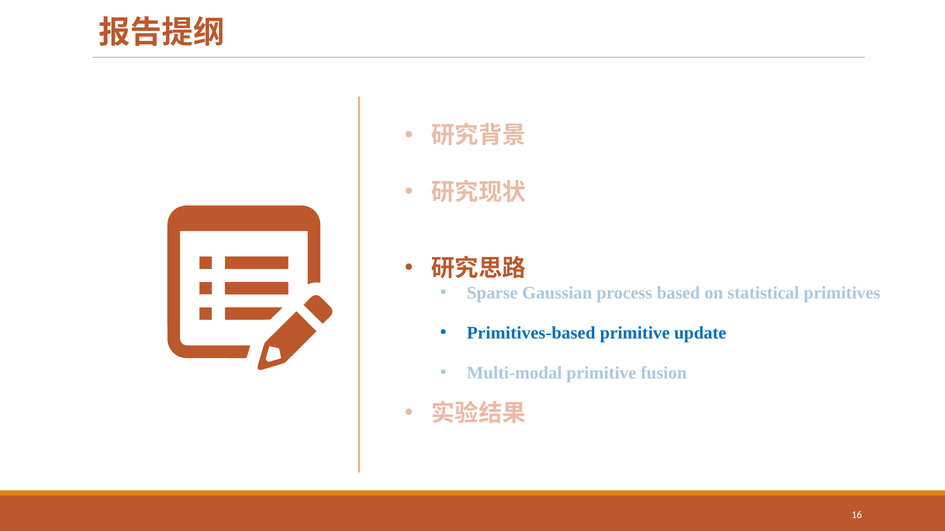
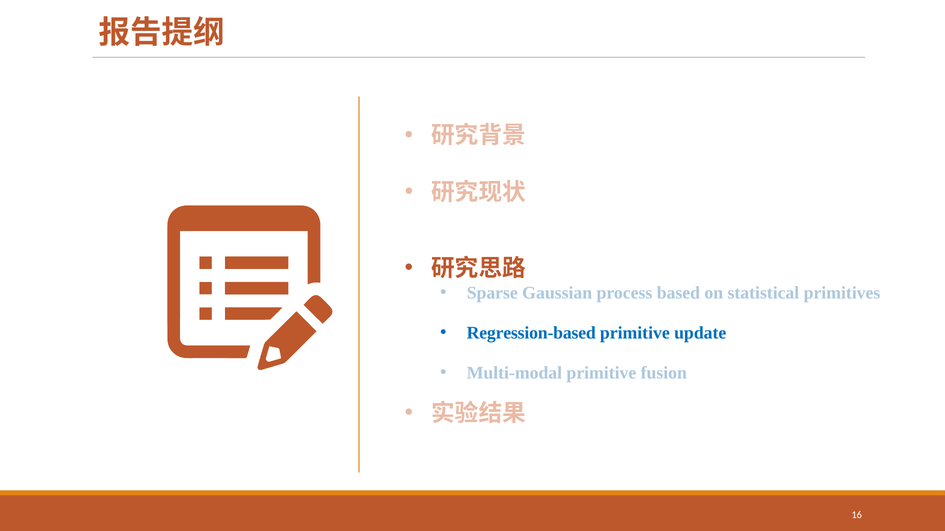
Primitives-based: Primitives-based -> Regression-based (531, 333)
